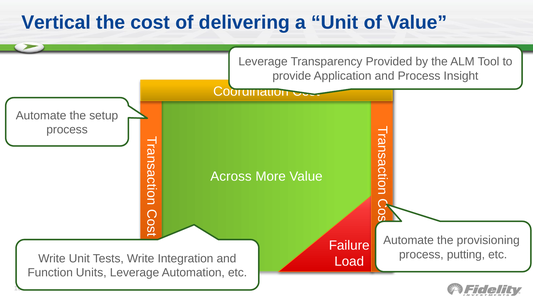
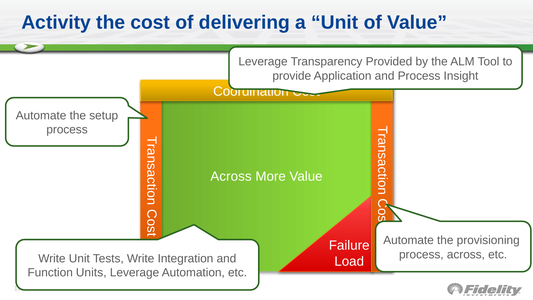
Vertical: Vertical -> Activity (56, 23)
process putting: putting -> across (466, 254)
